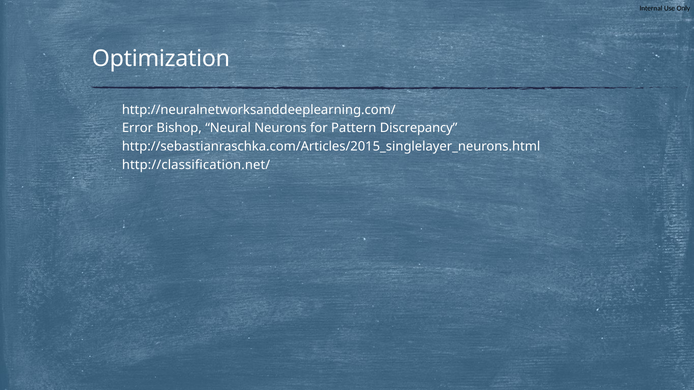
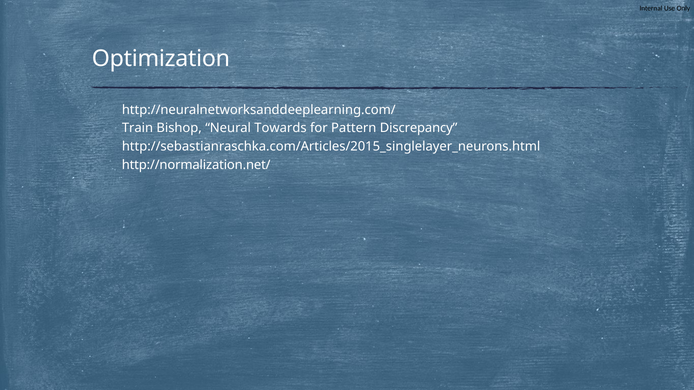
Error: Error -> Train (137, 128)
Neurons: Neurons -> Towards (280, 128)
http://classification.net/: http://classification.net/ -> http://normalization.net/ (196, 165)
